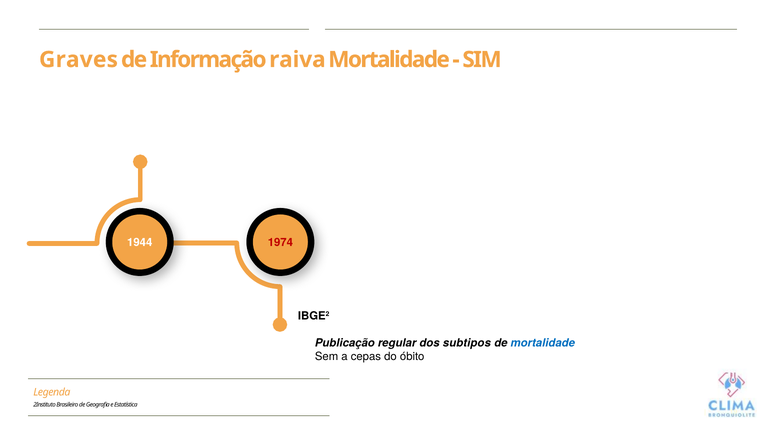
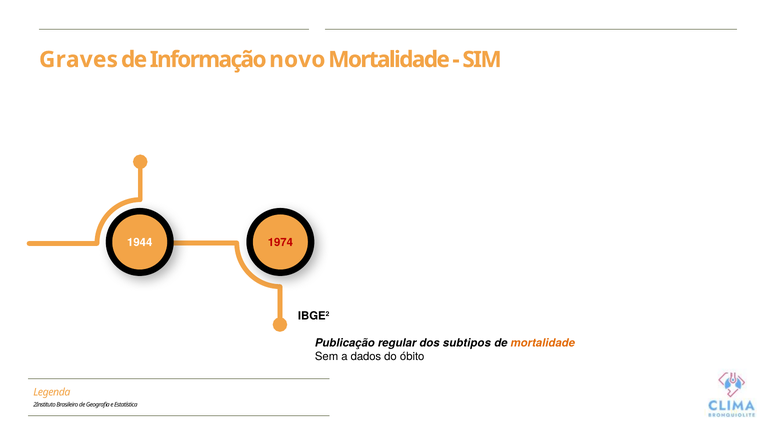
raiva: raiva -> novo (297, 60)
mortalidade colour: blue -> orange (543, 343)
cepas: cepas -> dados (366, 356)
